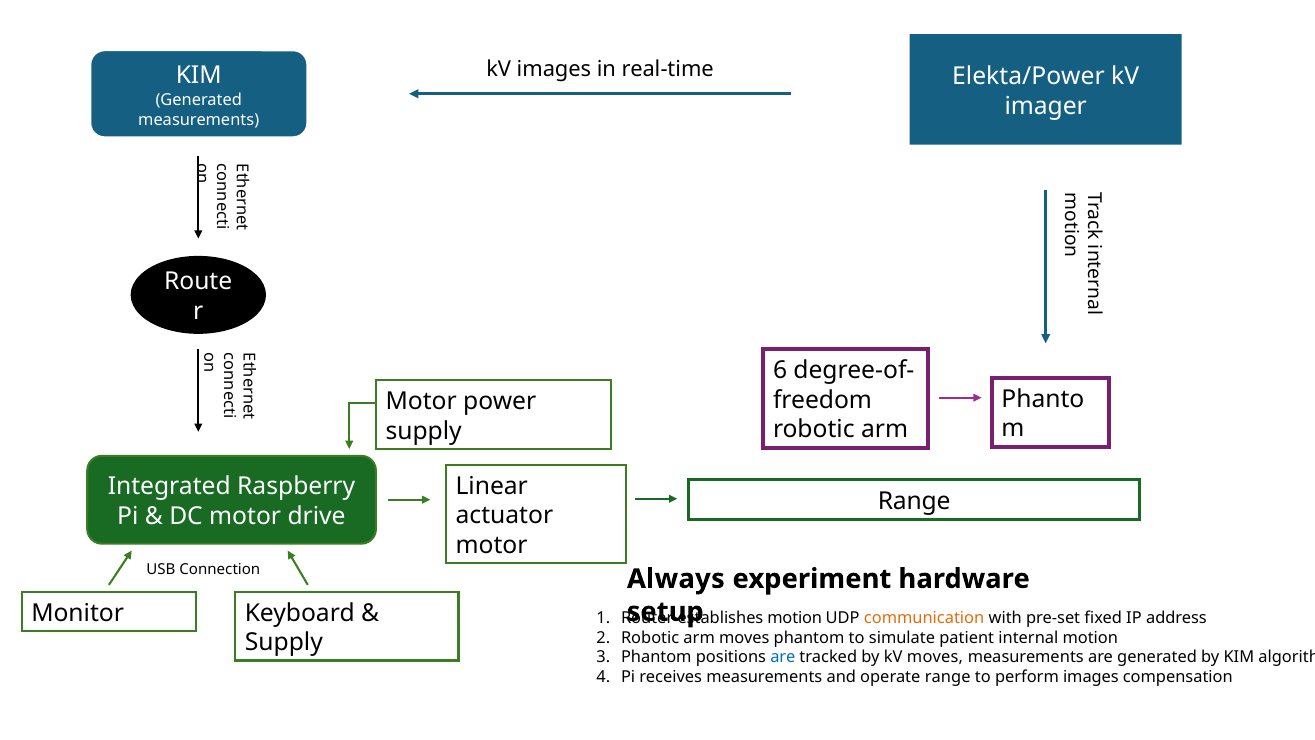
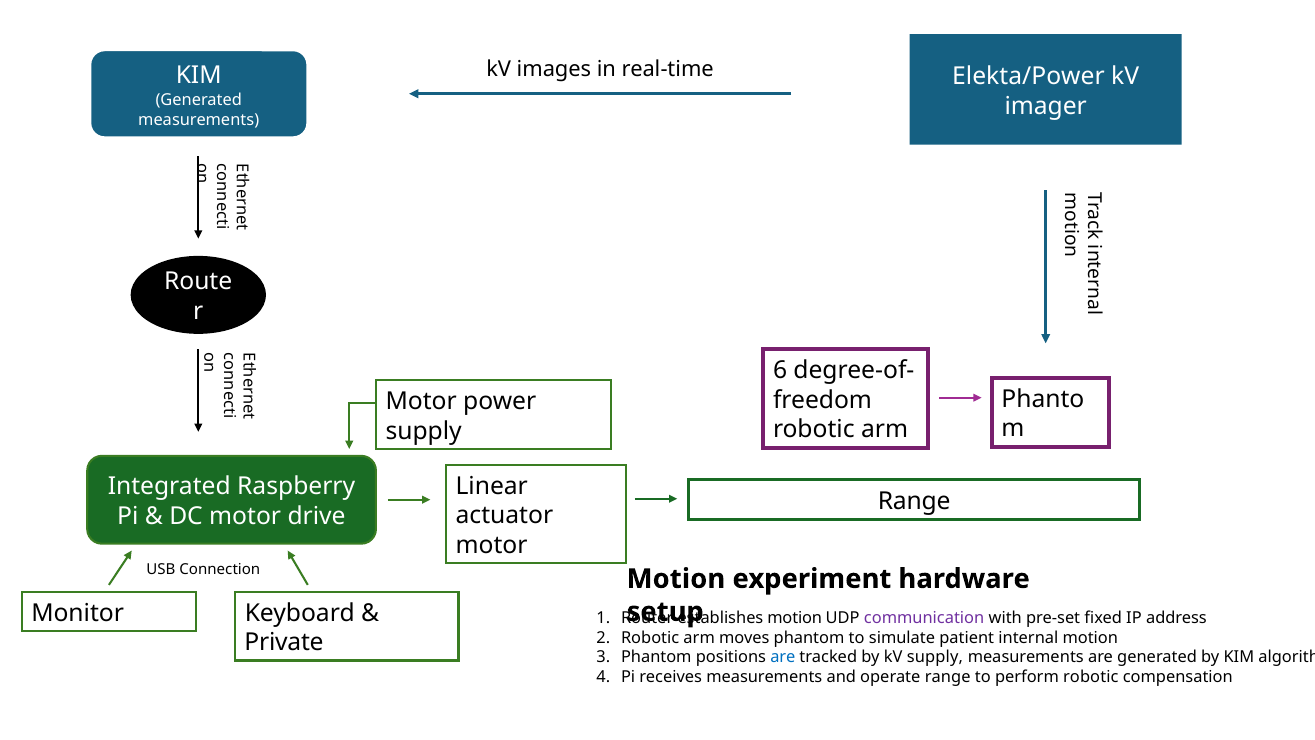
Always: Always -> Motion (676, 579)
communication colour: orange -> purple (924, 618)
Supply: Supply -> Private (284, 642)
kV moves: moves -> supply (935, 657)
perform images: images -> robotic (1091, 677)
